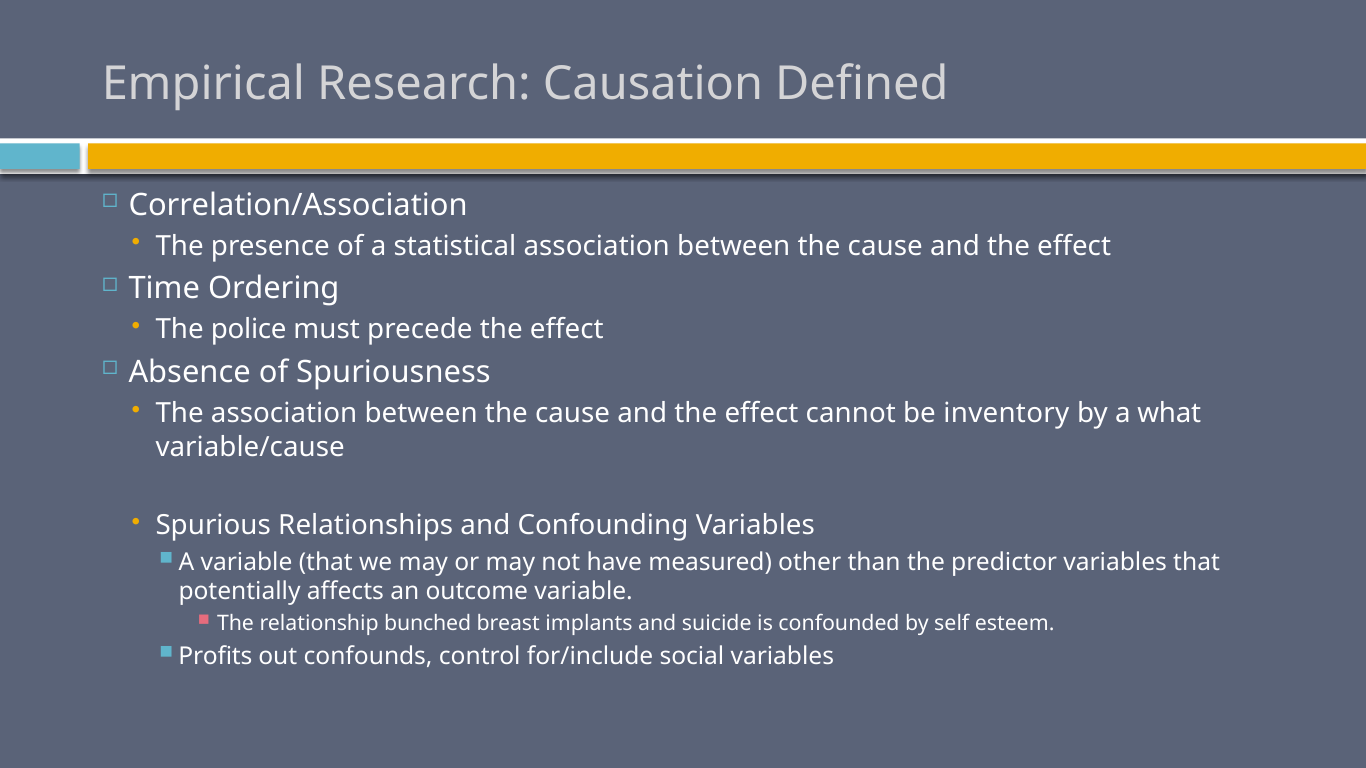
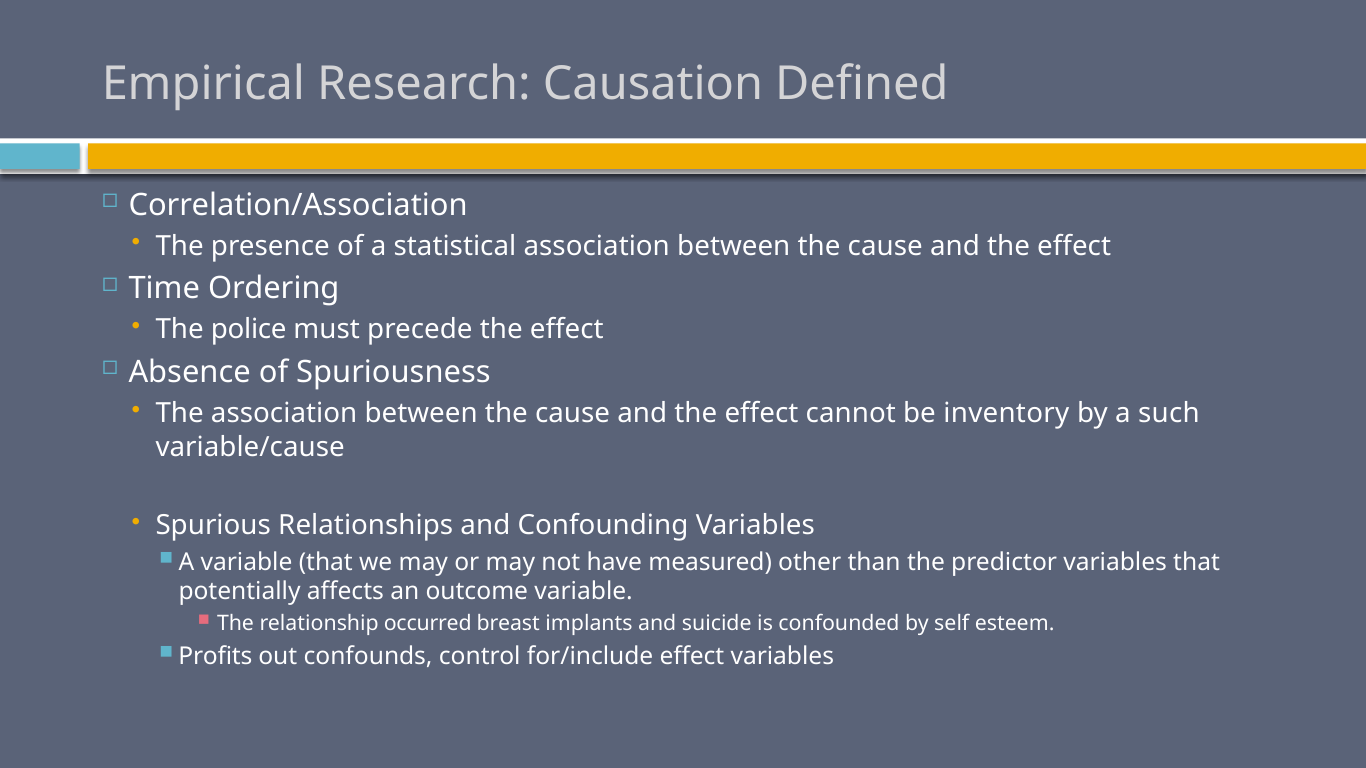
what: what -> such (1169, 414)
bunched: bunched -> occurred (428, 623)
for/include social: social -> effect (692, 656)
